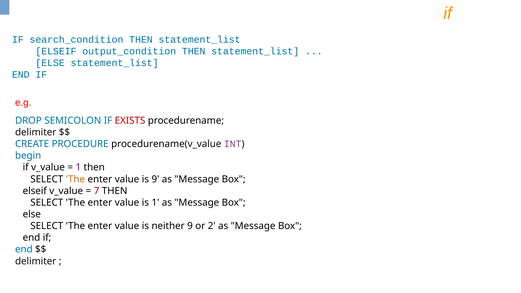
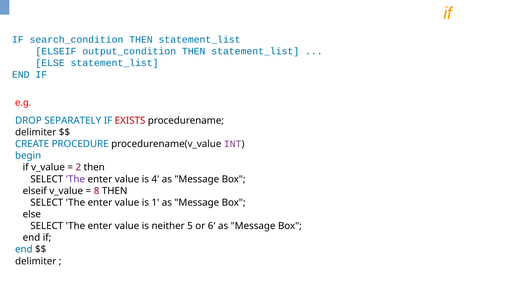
SEMICOLON: SEMICOLON -> SEPARATELY (73, 121)
1: 1 -> 2 (78, 167)
The colour: orange -> purple (75, 179)
is 9: 9 -> 4 (155, 179)
7: 7 -> 8 (97, 191)
neither 9: 9 -> 5 (190, 226)
2: 2 -> 6 (212, 226)
